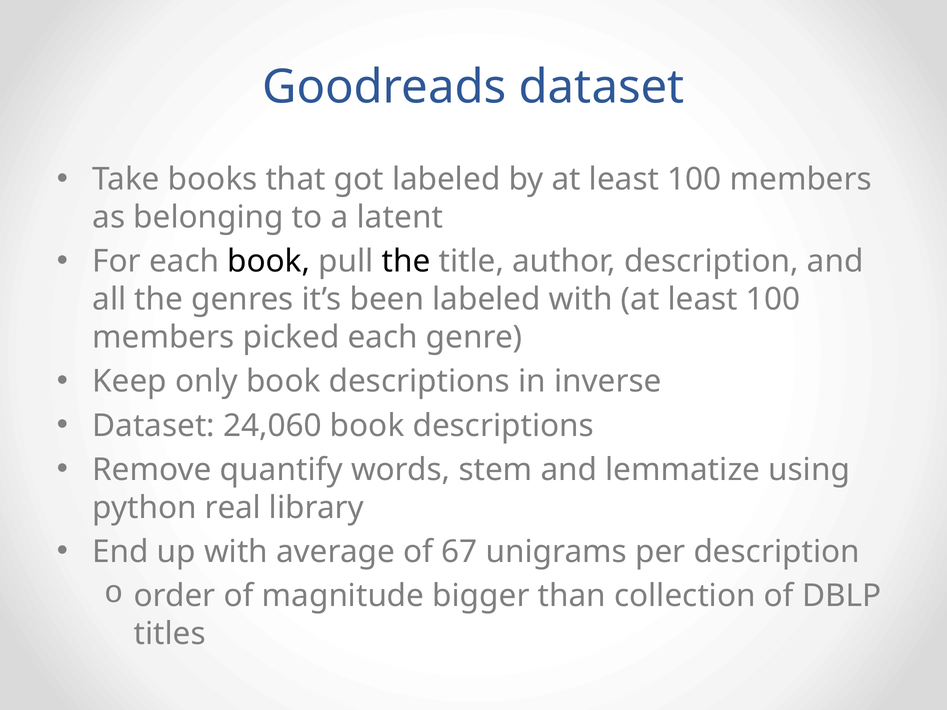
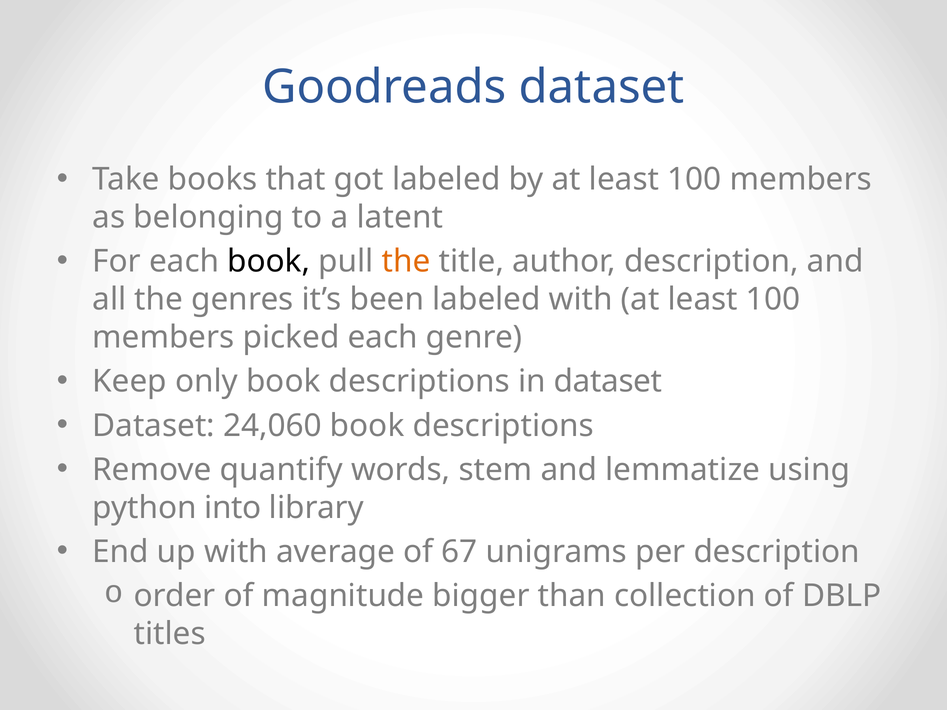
the colour: black -> orange (406, 262)
in inverse: inverse -> dataset (608, 382)
real: real -> into (233, 508)
